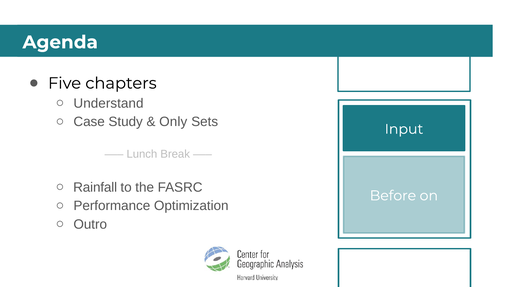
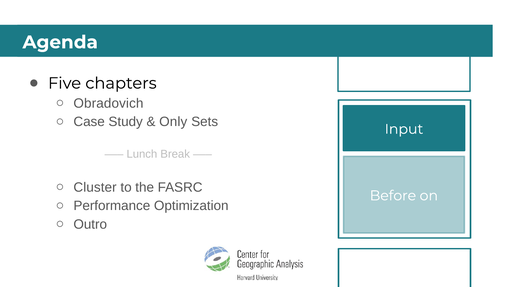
Understand: Understand -> Obradovich (108, 103)
Rainfall: Rainfall -> Cluster (95, 187)
